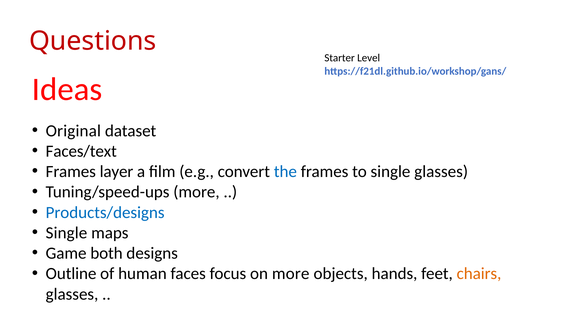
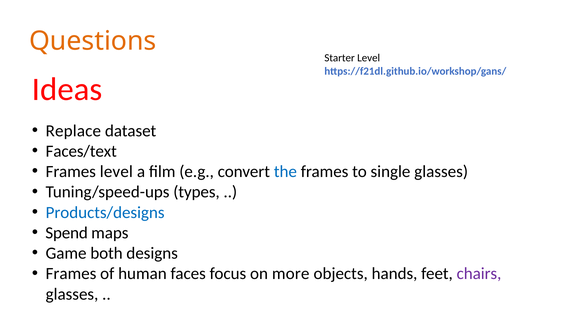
Questions colour: red -> orange (93, 41)
Original: Original -> Replace (73, 131)
Frames layer: layer -> level (116, 172)
Tuning/speed-ups more: more -> types (196, 192)
Single: Single -> Spend (67, 233)
Outline: Outline -> Frames (71, 274)
chairs colour: orange -> purple (479, 274)
